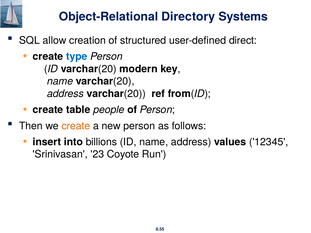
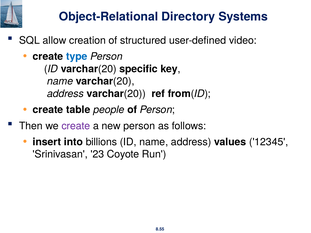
direct: direct -> video (243, 40)
modern: modern -> specific (139, 69)
create colour: orange -> purple (76, 126)
